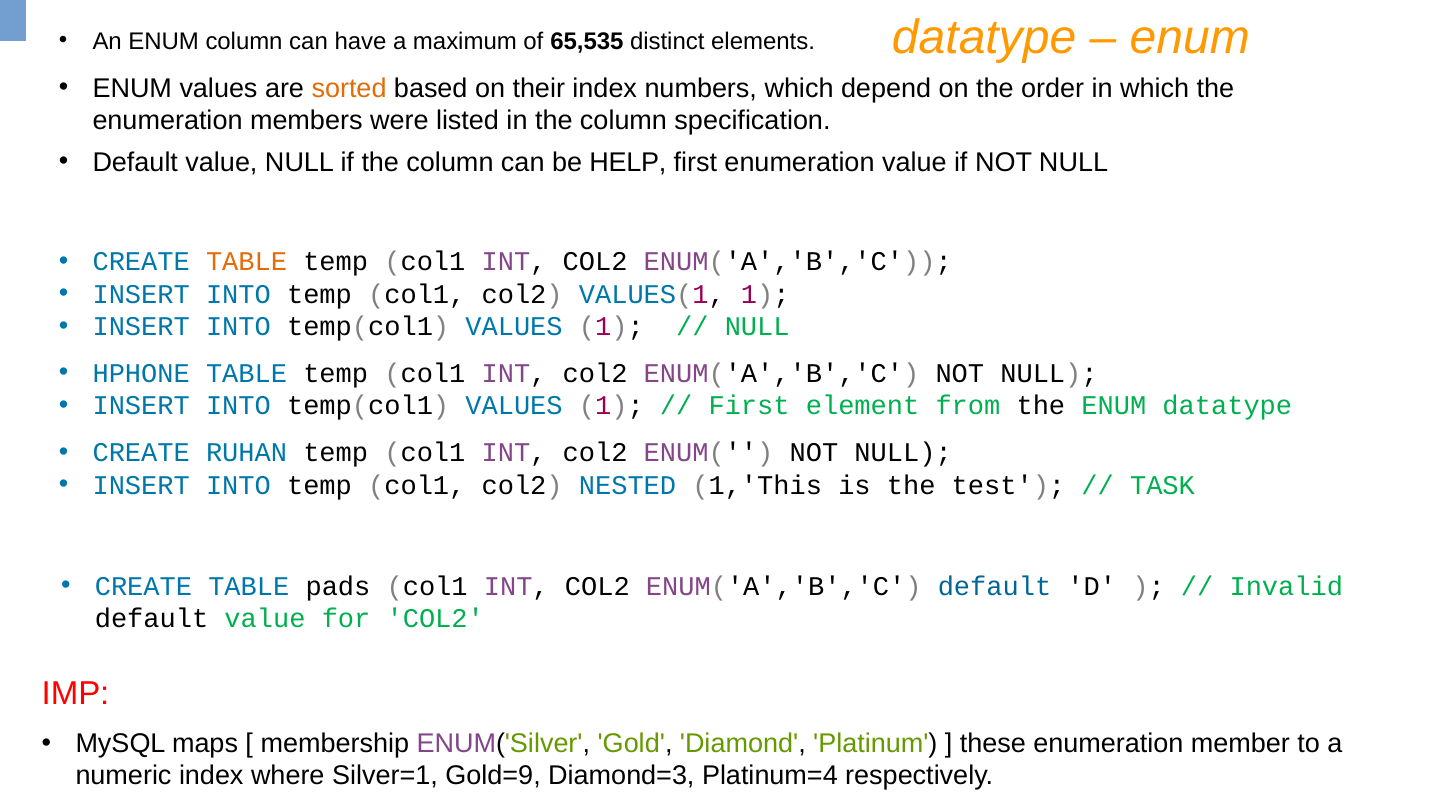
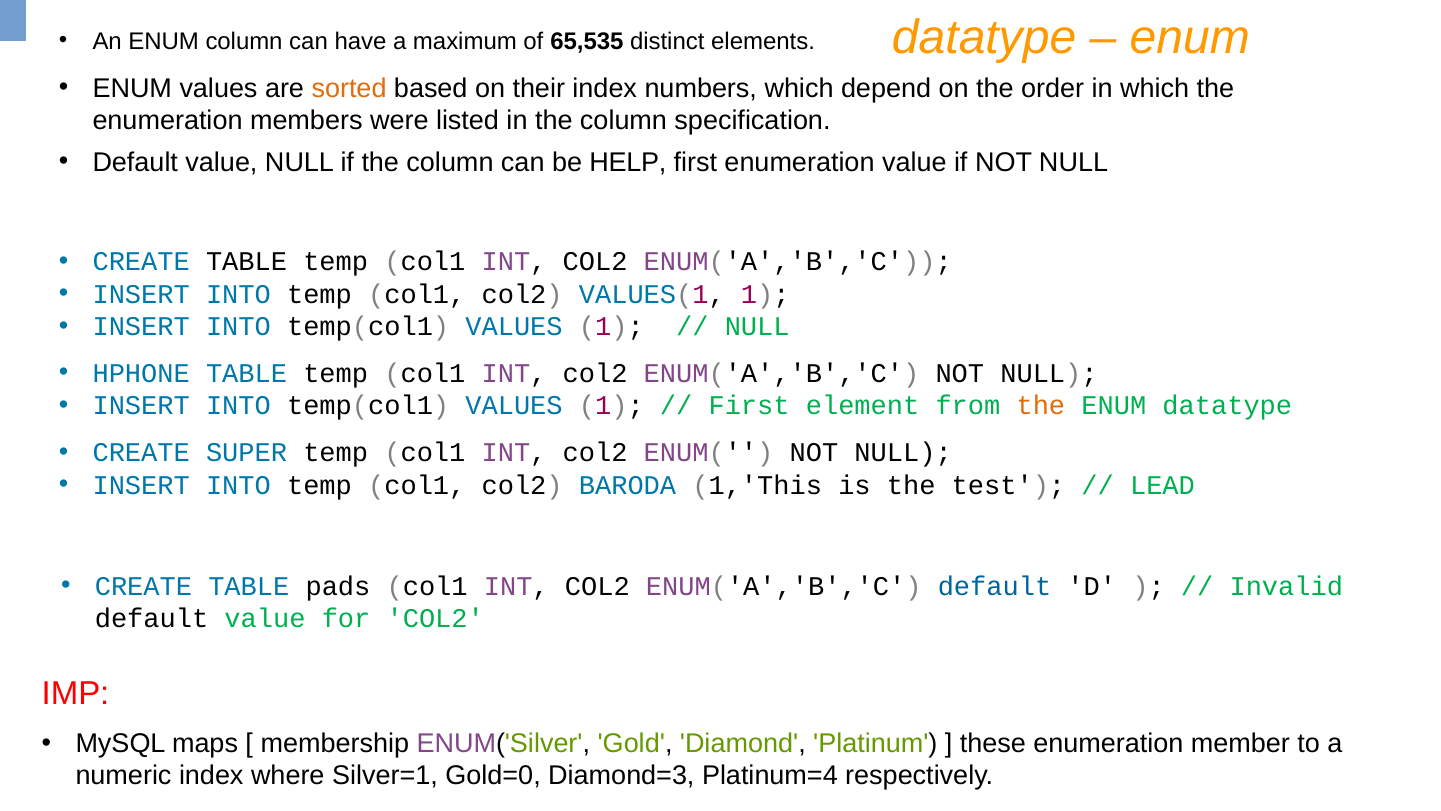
TABLE colour: orange -> black (247, 262)
the colour: black -> orange (1041, 406)
RUHAN: RUHAN -> SUPER (247, 452)
NESTED: NESTED -> BARODA (628, 485)
TASK: TASK -> LEAD (1162, 485)
Gold=9: Gold=9 -> Gold=0 (493, 776)
